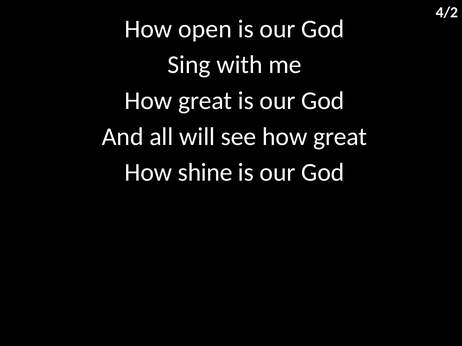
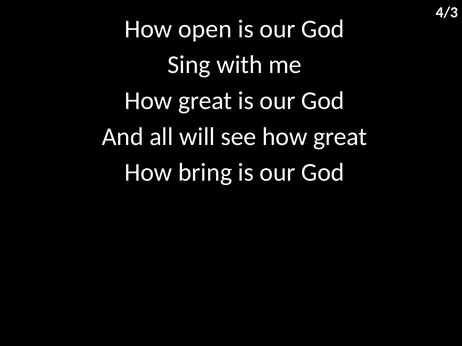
4/2: 4/2 -> 4/3 (447, 13)
shine: shine -> bring (205, 173)
